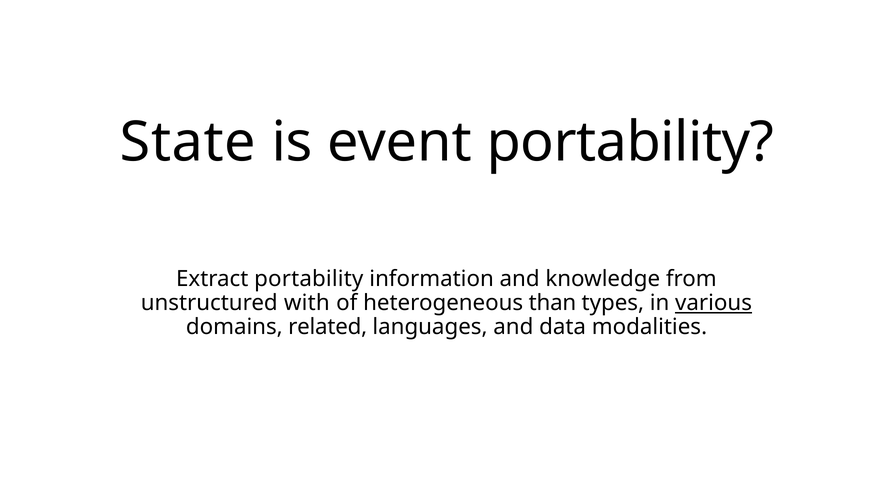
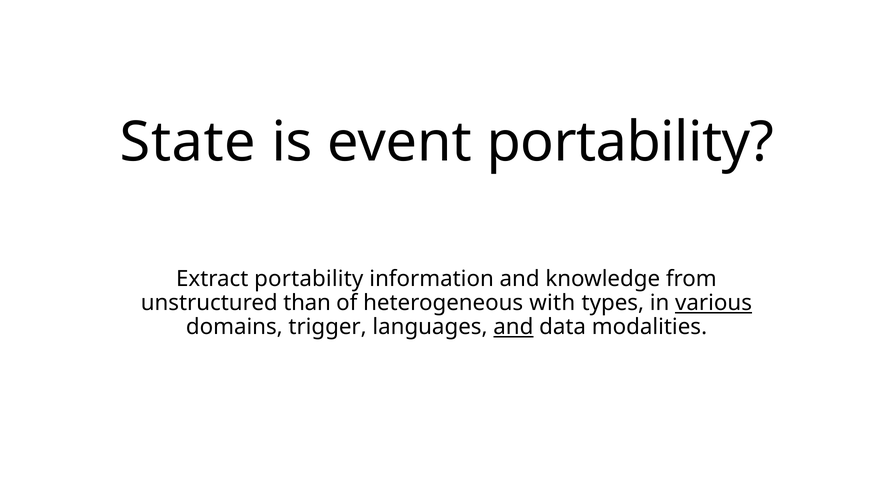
with: with -> than (307, 303)
than: than -> with (552, 303)
related: related -> trigger (328, 327)
and underline: none -> present (513, 327)
